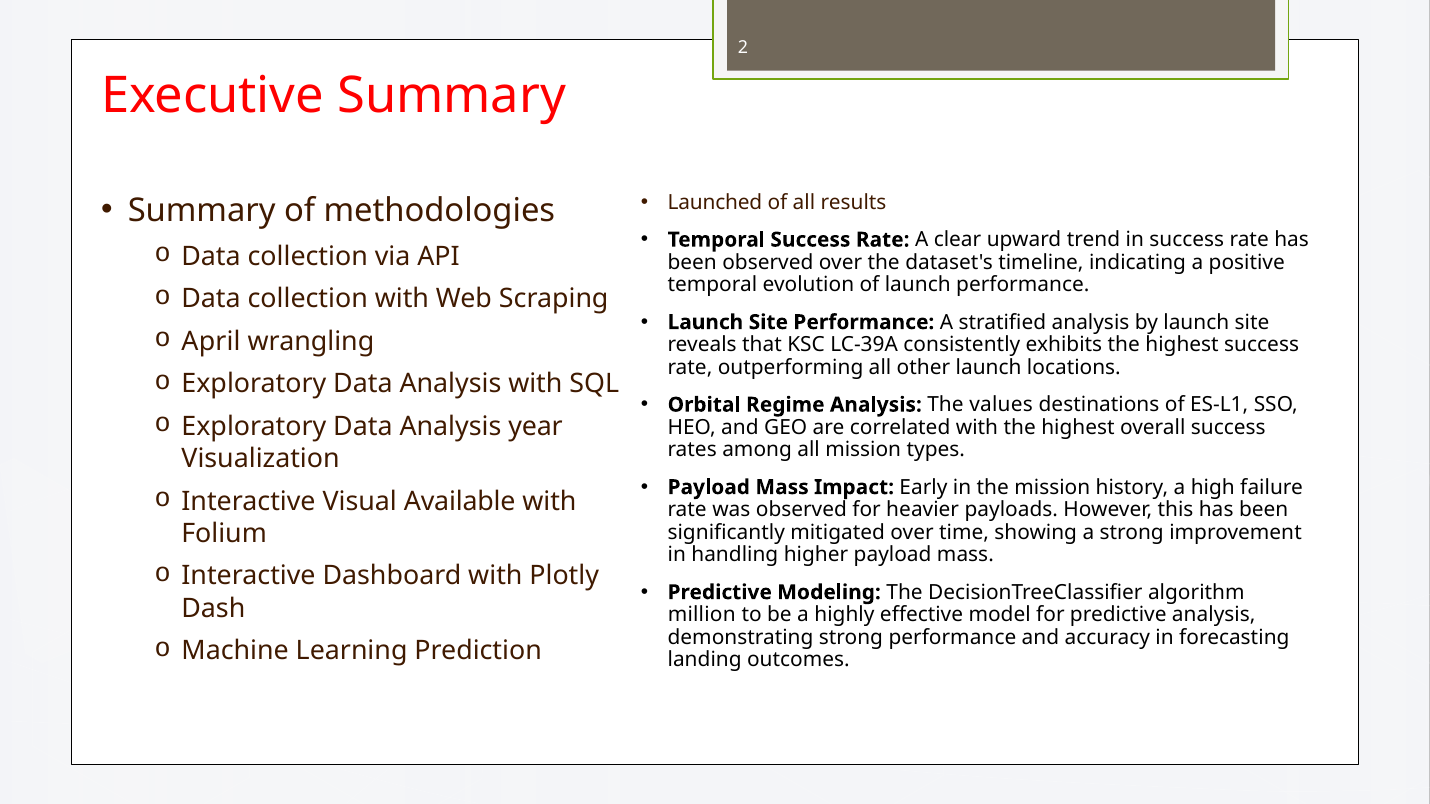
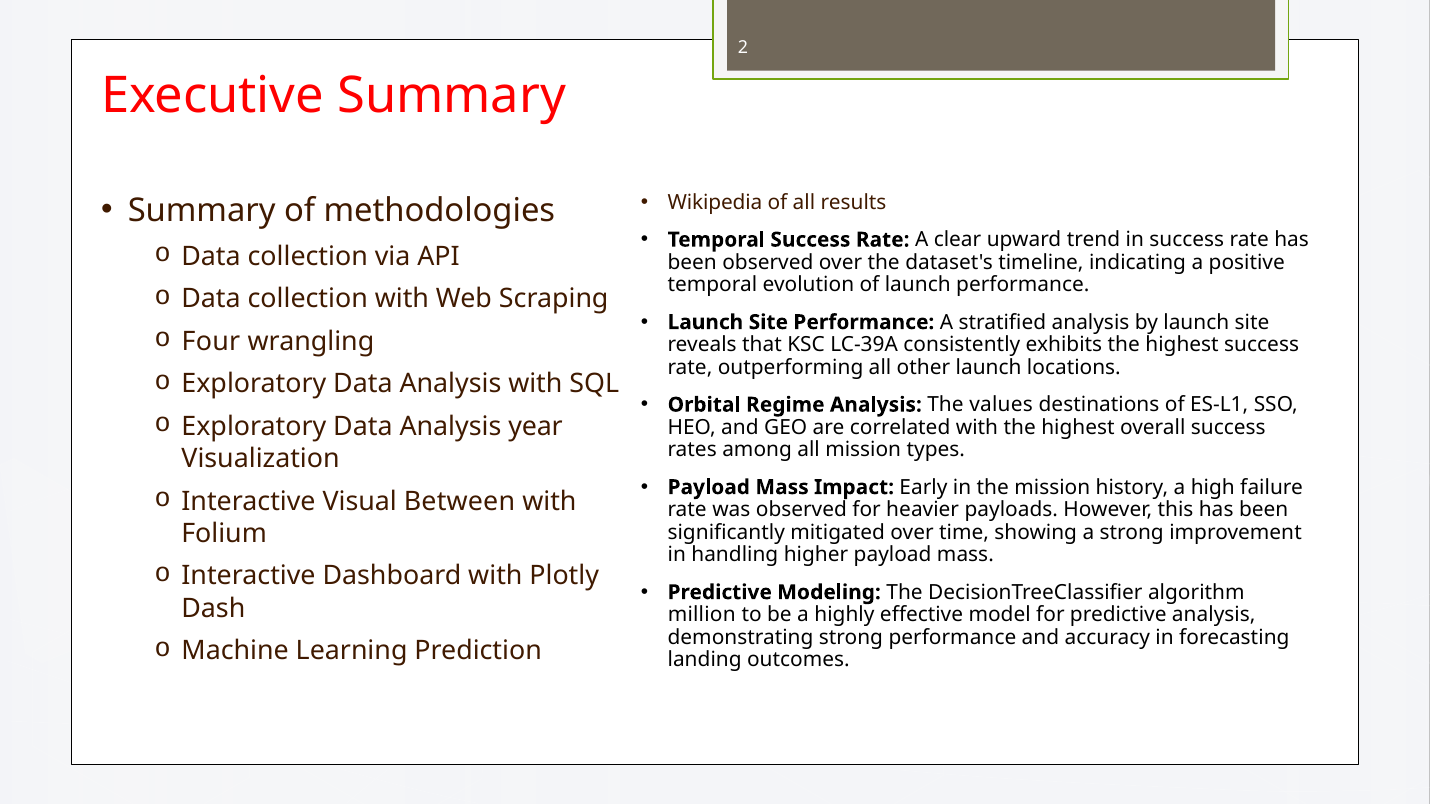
Launched: Launched -> Wikipedia (715, 203)
April: April -> Four (211, 342)
Available: Available -> Between (459, 502)
